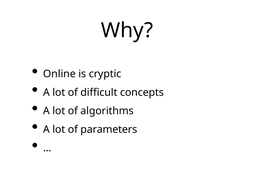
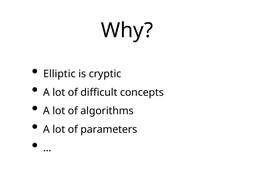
Online: Online -> Elliptic (59, 74)
